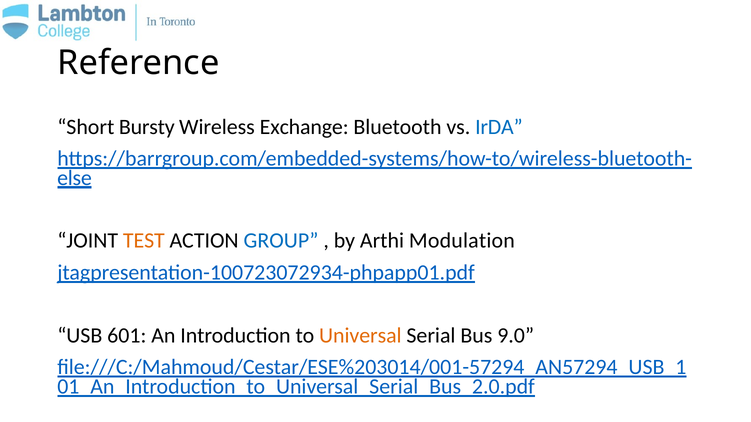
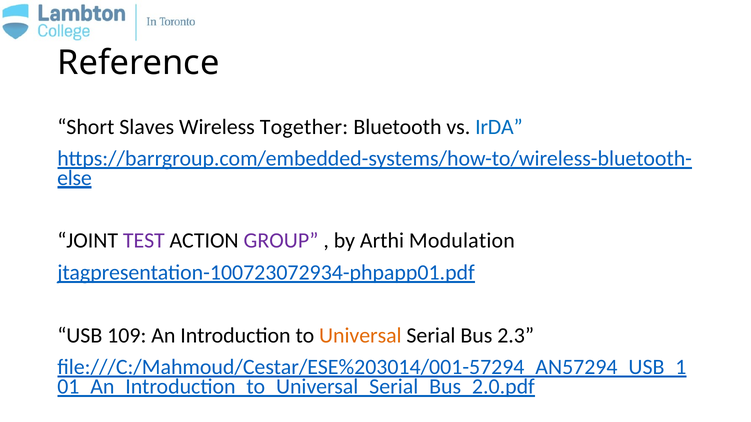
Bursty: Bursty -> Slaves (147, 127)
Exchange: Exchange -> Together (304, 127)
TEST colour: orange -> purple (144, 241)
GROUP colour: blue -> purple (281, 241)
601: 601 -> 109 (127, 336)
9.0: 9.0 -> 2.3 (516, 336)
